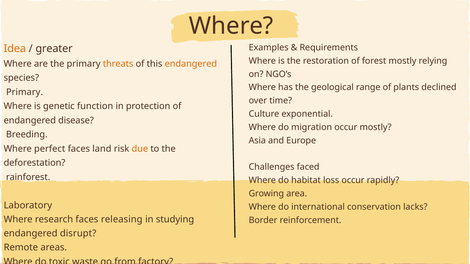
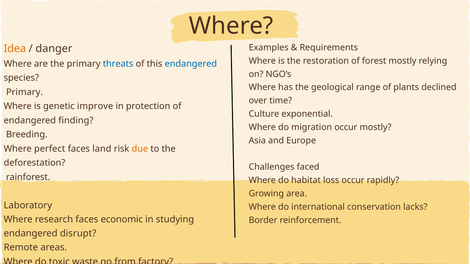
greater: greater -> danger (54, 49)
threats colour: orange -> blue (118, 64)
endangered colour: orange -> blue (191, 64)
function: function -> improve (95, 106)
disease: disease -> finding (76, 121)
releasing: releasing -> economic (122, 220)
